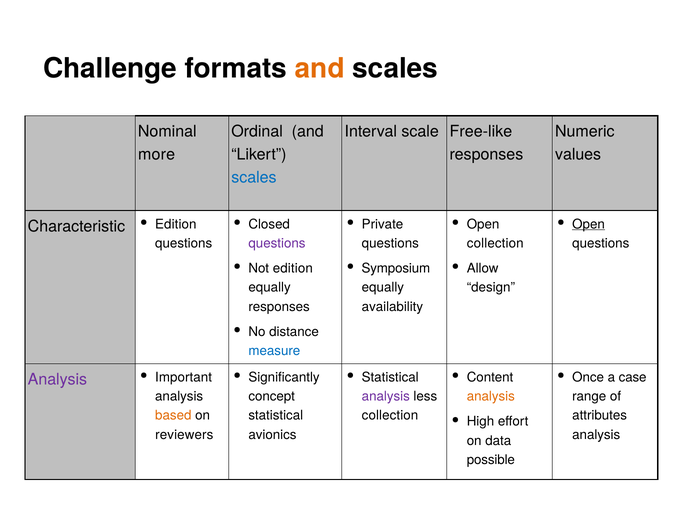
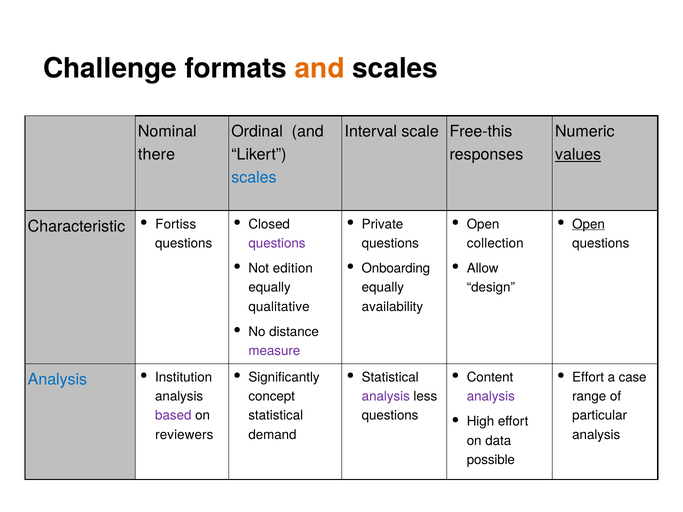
Free-like: Free-like -> Free-this (481, 132)
more: more -> there (157, 155)
values underline: none -> present (578, 155)
Edition: Edition -> Fortiss (176, 224)
Symposium: Symposium -> Onboarding (396, 269)
responses: responses -> qualitative (279, 307)
measure colour: blue -> purple (274, 351)
Once: Once -> Effort (588, 377)
Analysis colour: purple -> blue (57, 380)
Important: Important -> Institution (184, 377)
analysis colour: orange -> purple (491, 397)
based colour: orange -> purple (173, 416)
collection: collection -> questions (390, 416)
attributes: attributes -> particular (600, 416)
avionics: avionics -> demand (272, 435)
